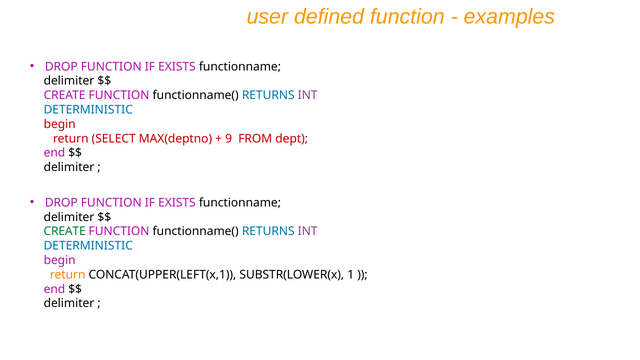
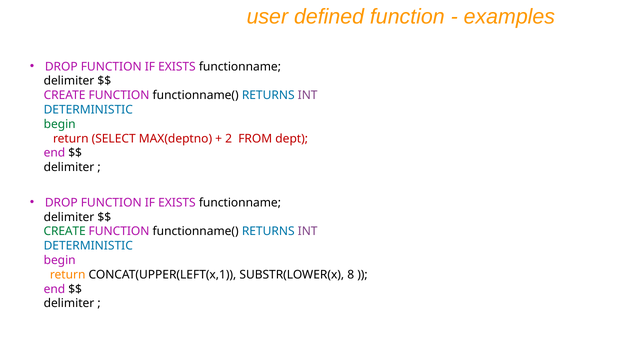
begin colour: red -> green (60, 124)
9: 9 -> 2 (229, 139)
1: 1 -> 8 (351, 275)
